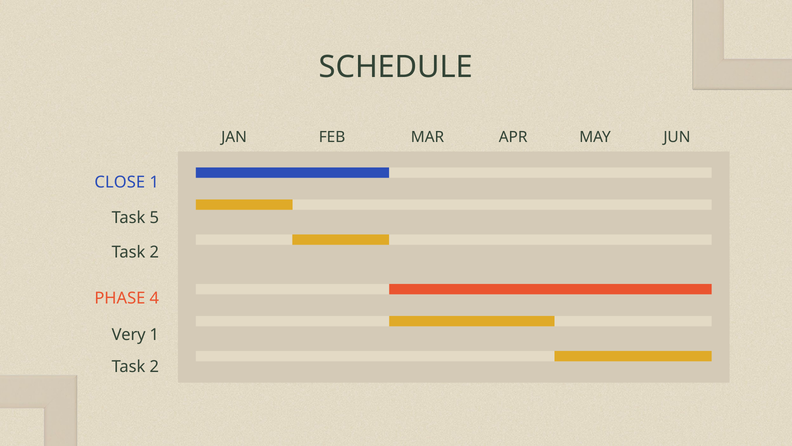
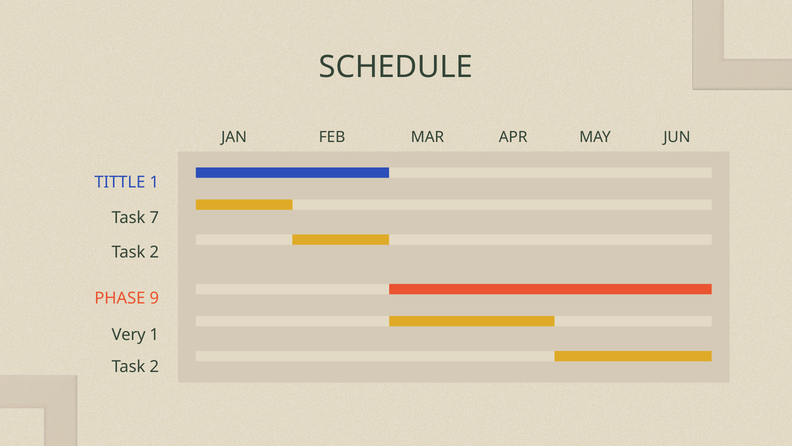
CLOSE: CLOSE -> TITTLE (120, 182)
5: 5 -> 7 (154, 217)
4: 4 -> 9 (154, 298)
